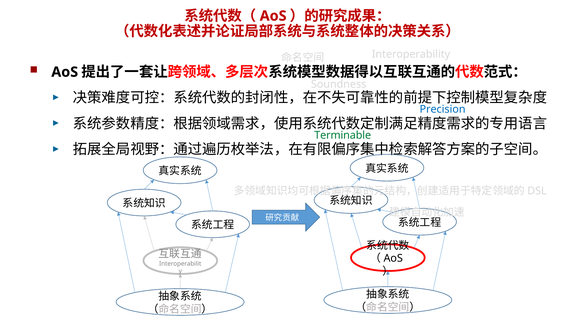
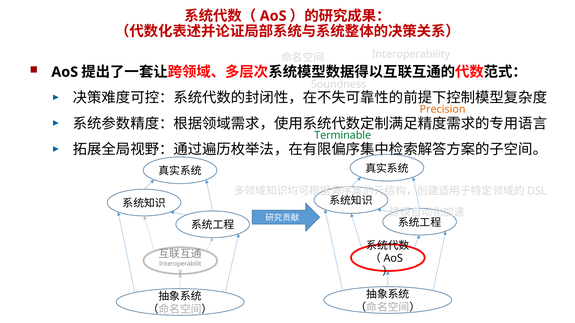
Precision colour: blue -> orange (443, 109)
